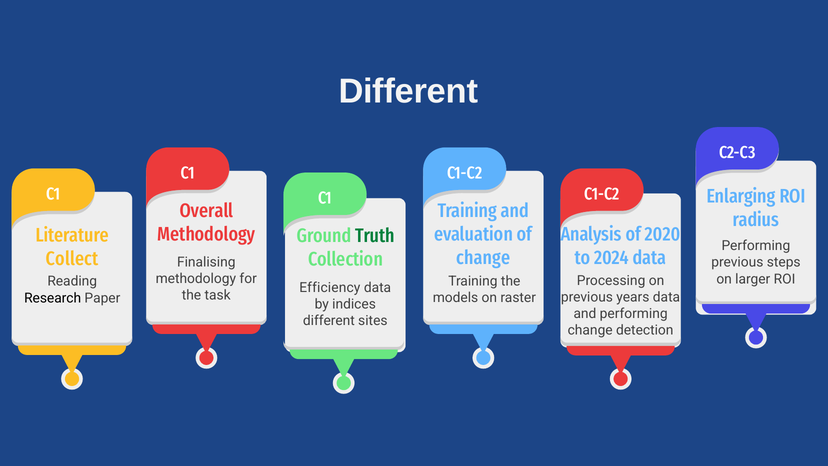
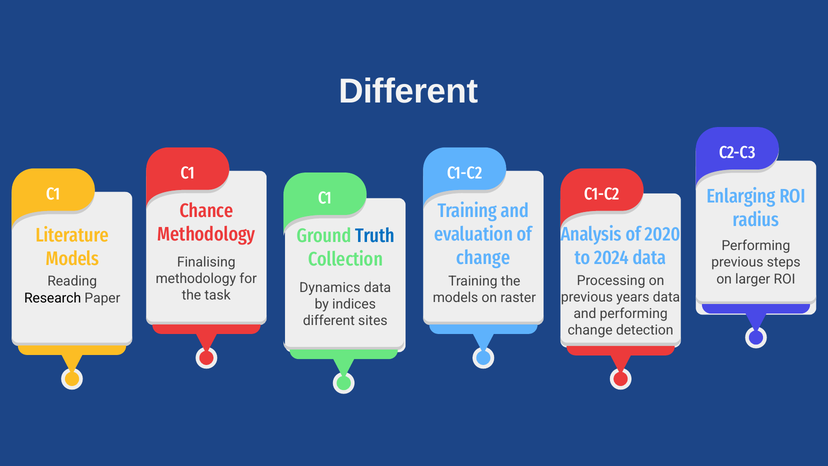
Overall: Overall -> Chance (206, 211)
Truth colour: green -> blue (375, 236)
Collect: Collect -> Models (72, 259)
Efficiency: Efficiency -> Dynamics (330, 287)
